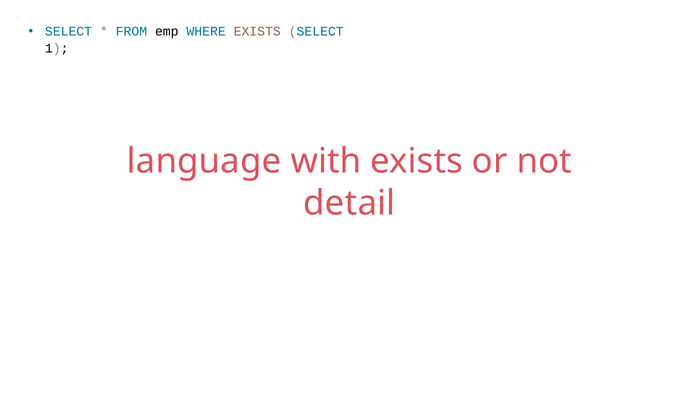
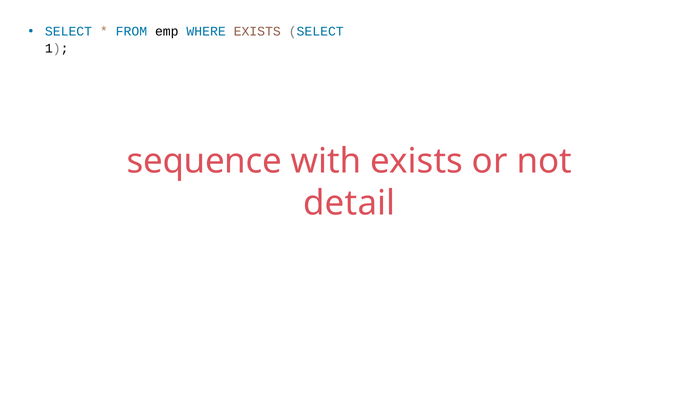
language: language -> sequence (204, 161)
